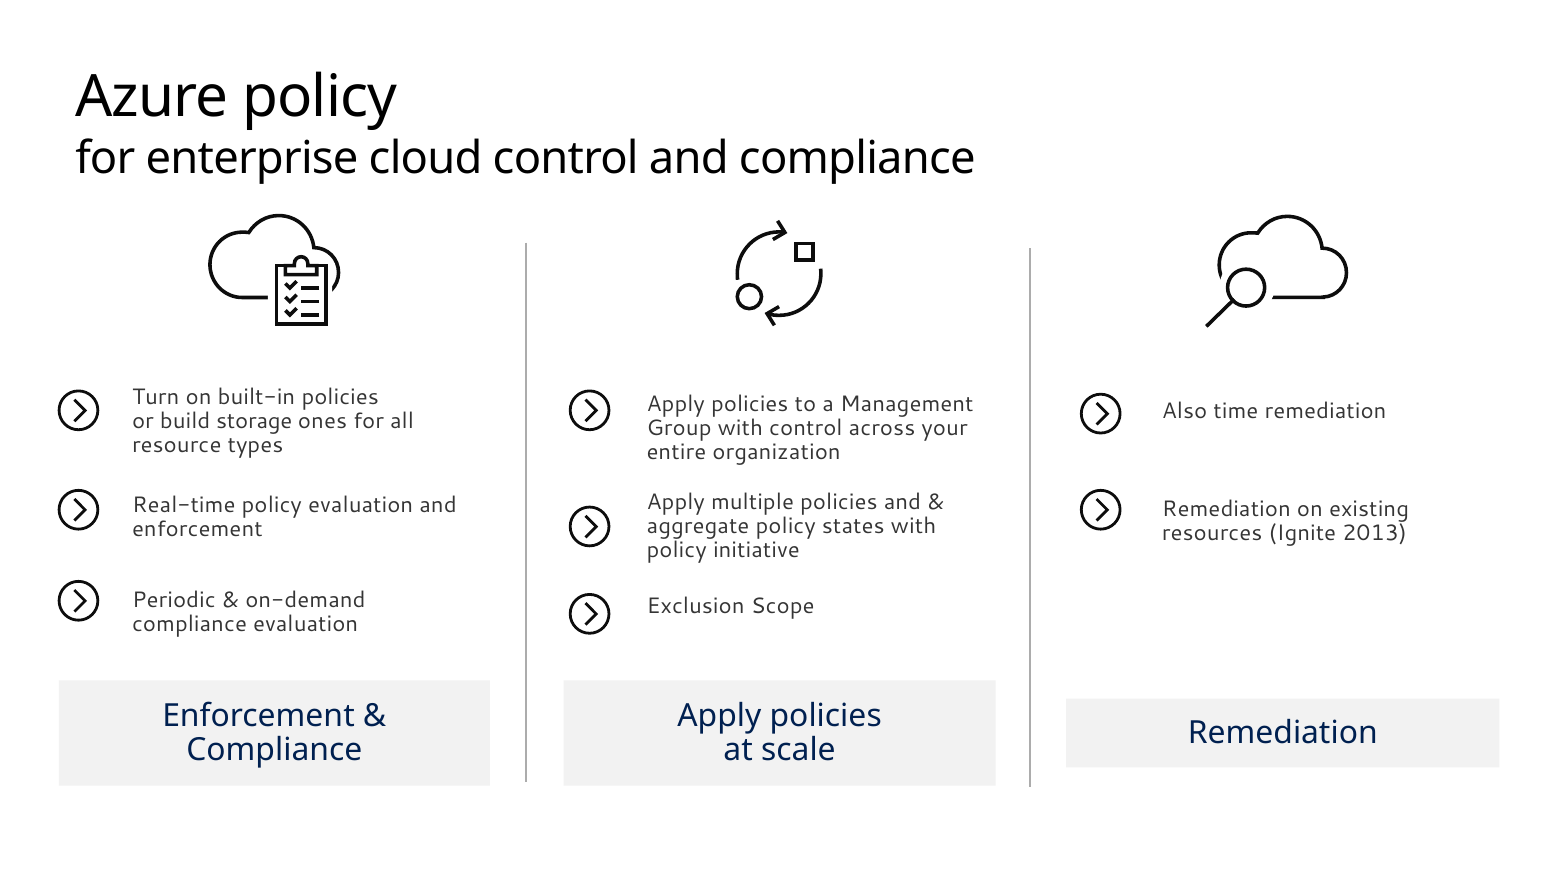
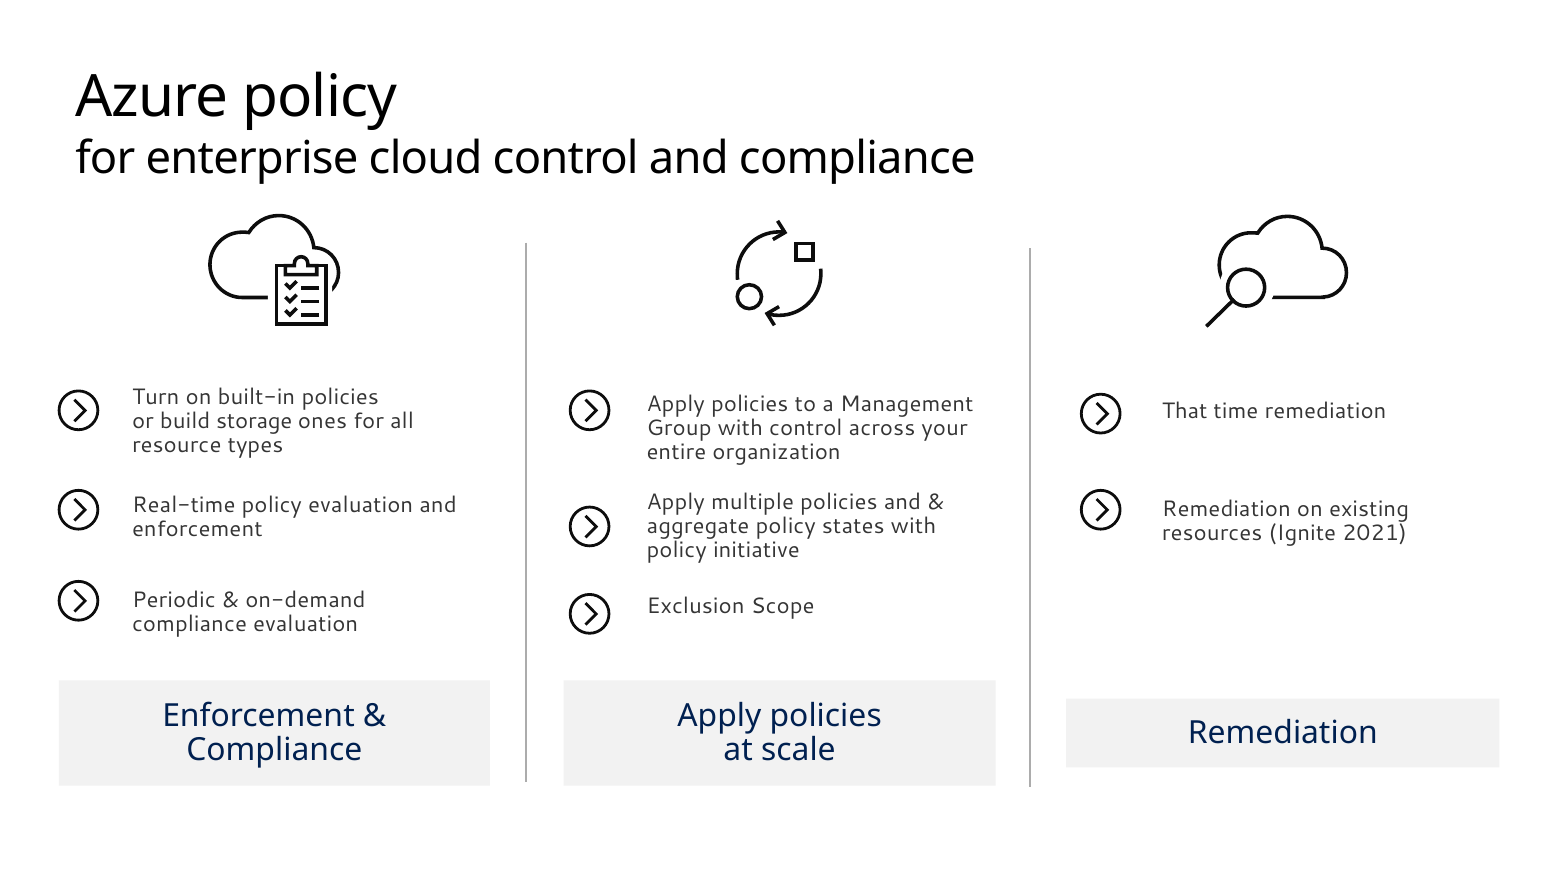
Also: Also -> That (1185, 411)
2013: 2013 -> 2021 (1375, 534)
